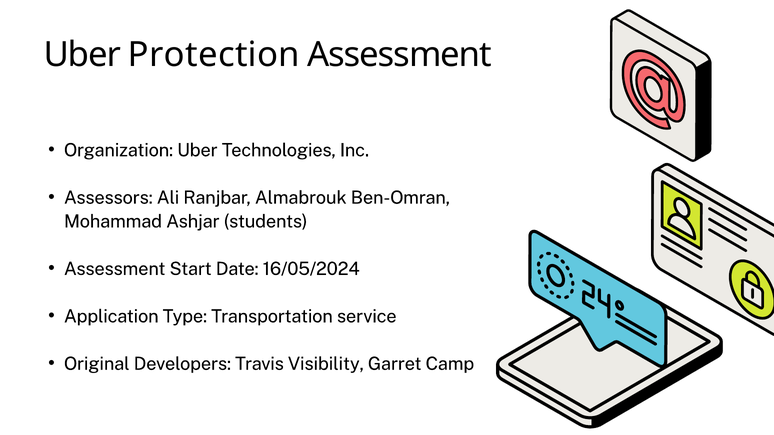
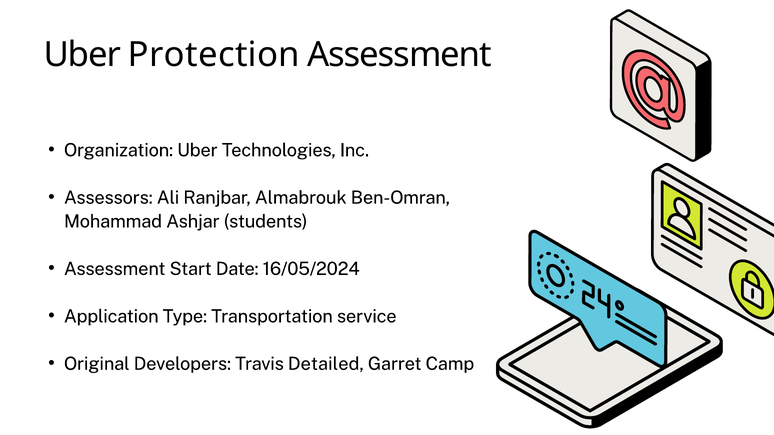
Visibility: Visibility -> Detailed (326, 364)
